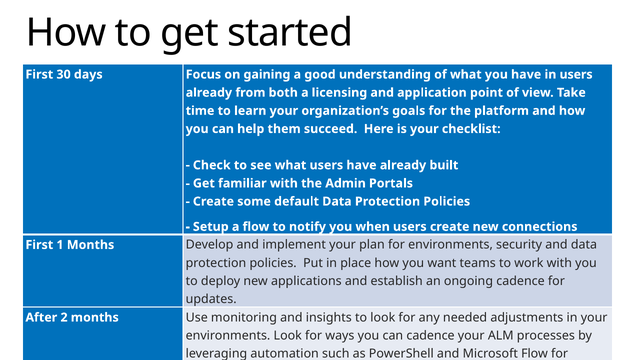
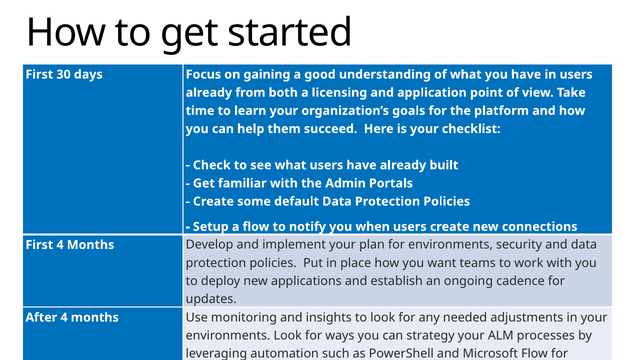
First 1: 1 -> 4 (60, 245)
After 2: 2 -> 4 (64, 317)
can cadence: cadence -> strategy (431, 336)
